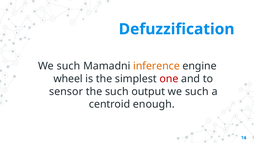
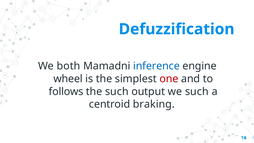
such: such -> both (68, 66)
inference colour: orange -> blue (156, 66)
sensor: sensor -> follows (66, 91)
enough: enough -> braking (154, 104)
